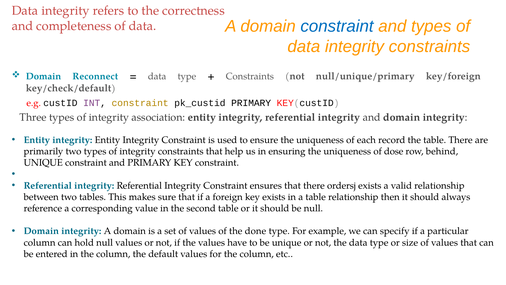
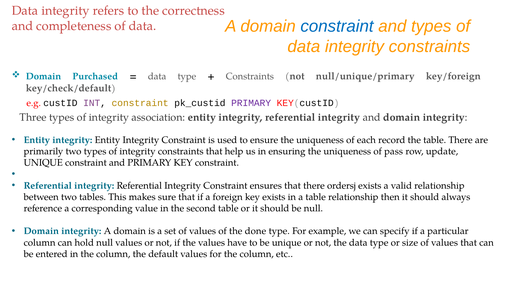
Reconnect: Reconnect -> Purchased (95, 76)
PRIMARY colour: black -> purple (251, 103)
dose: dose -> pass (394, 151)
behind: behind -> update (442, 151)
